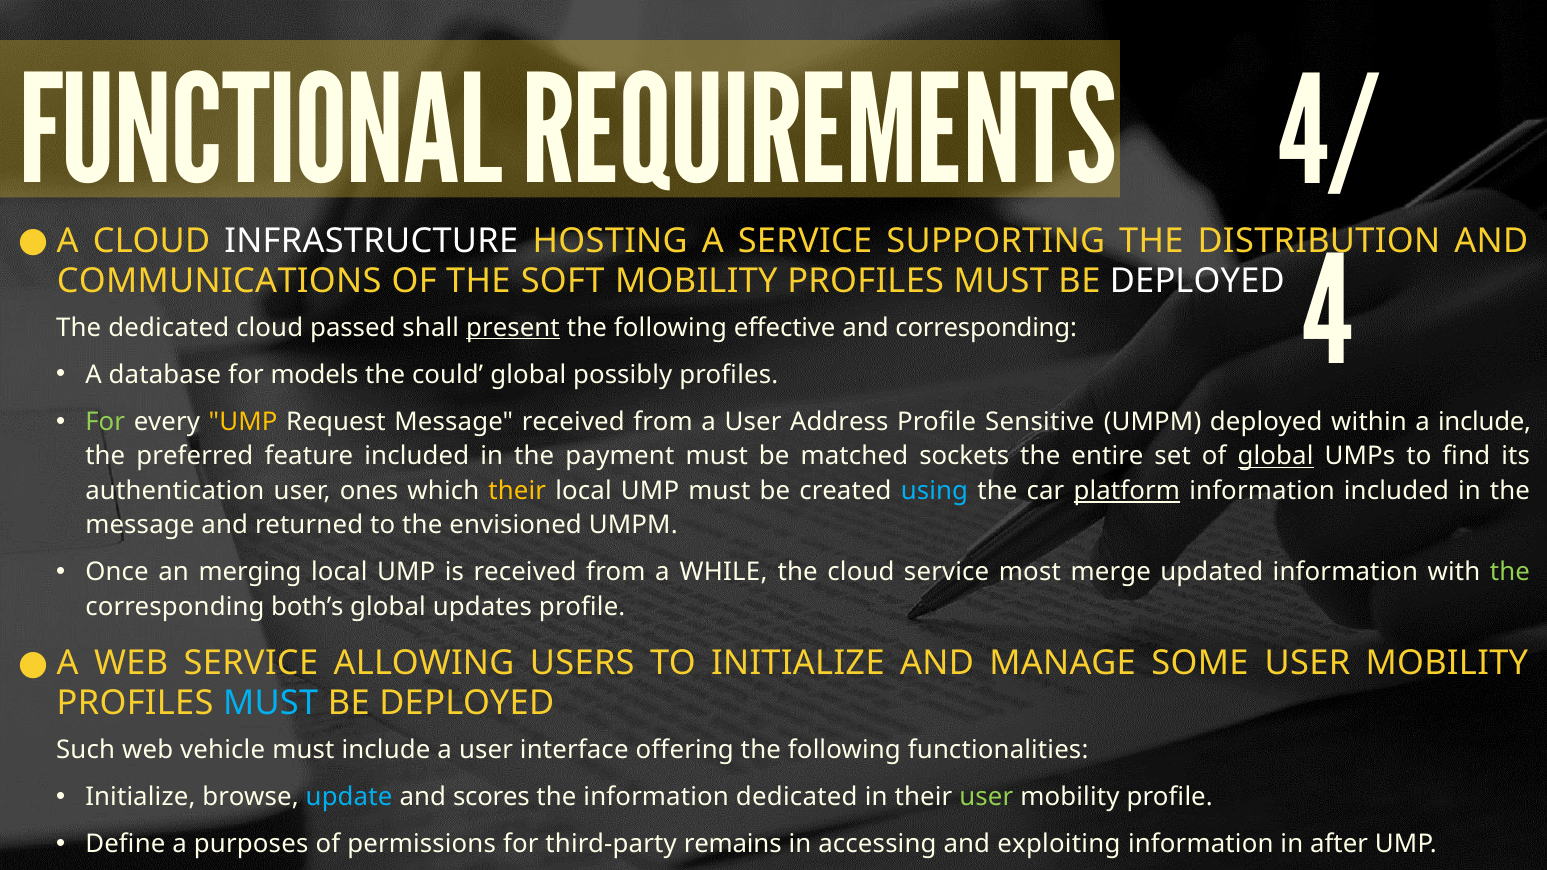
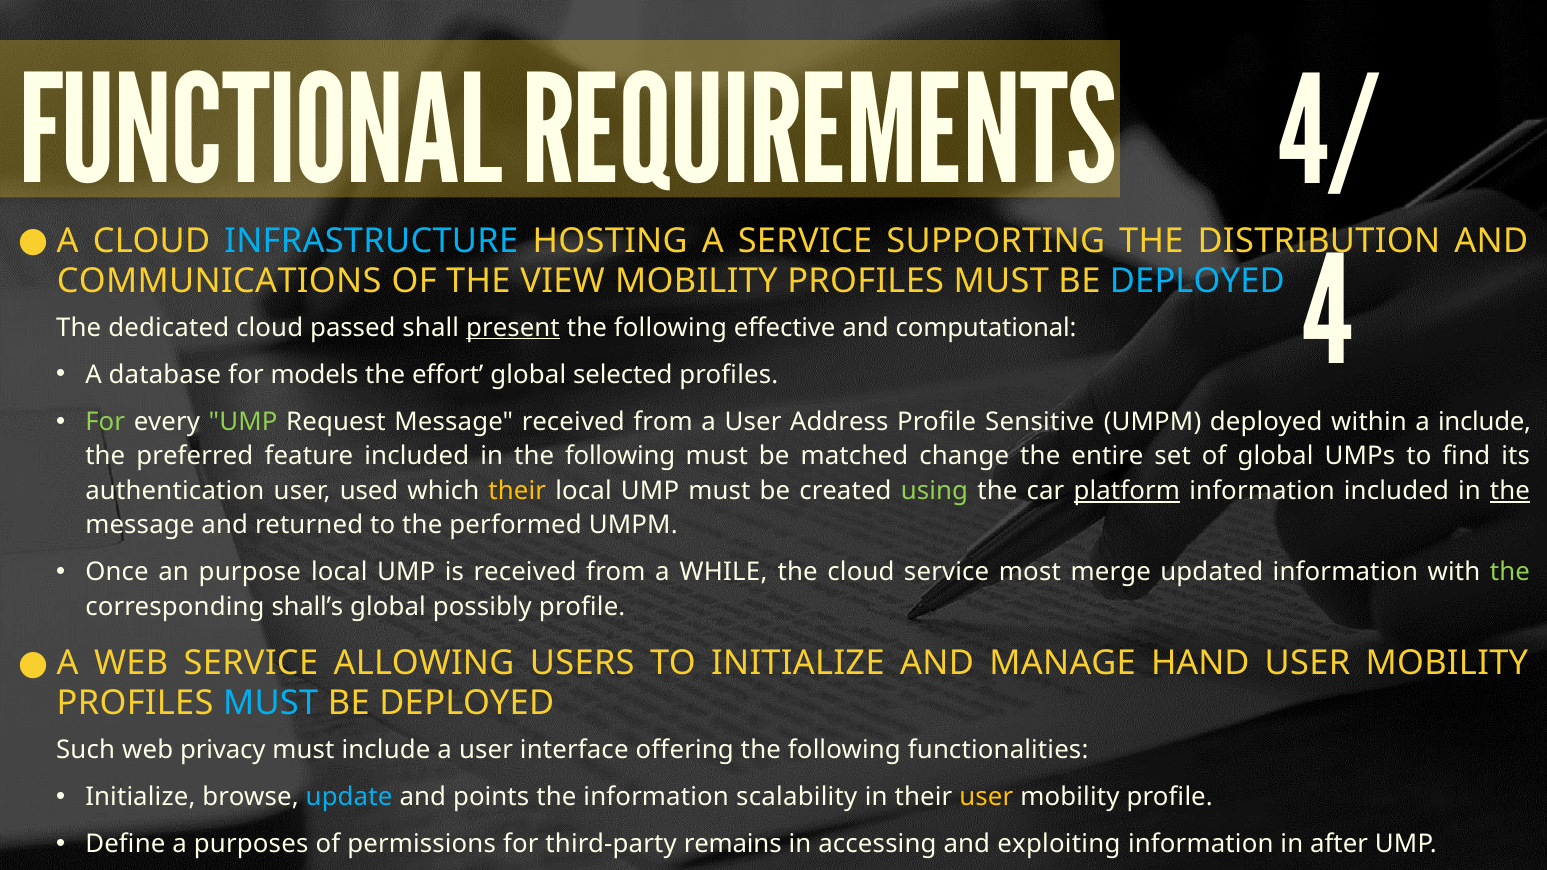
INFRASTRUCTURE colour: white -> light blue (371, 241)
SOFT: SOFT -> VIEW (563, 281)
DEPLOYED colour: white -> light blue (1197, 281)
and corresponding: corresponding -> computational (986, 328)
could: could -> effort (448, 375)
possibly: possibly -> selected (623, 375)
UMP colour: yellow -> light green (243, 422)
in the payment: payment -> following (620, 456)
sockets: sockets -> change (964, 456)
global underline: present -> none (1276, 456)
ones: ones -> used (369, 491)
using colour: light blue -> light green (934, 491)
the underline: none -> present (1510, 491)
envisioned: envisioned -> performed (516, 525)
merging: merging -> purpose (250, 572)
both’s: both’s -> shall’s (307, 607)
updates: updates -> possibly (482, 607)
SOME: SOME -> HAND (1200, 664)
vehicle: vehicle -> privacy (223, 750)
scores: scores -> points (491, 797)
information dedicated: dedicated -> scalability (797, 797)
user colour: light green -> yellow (986, 797)
